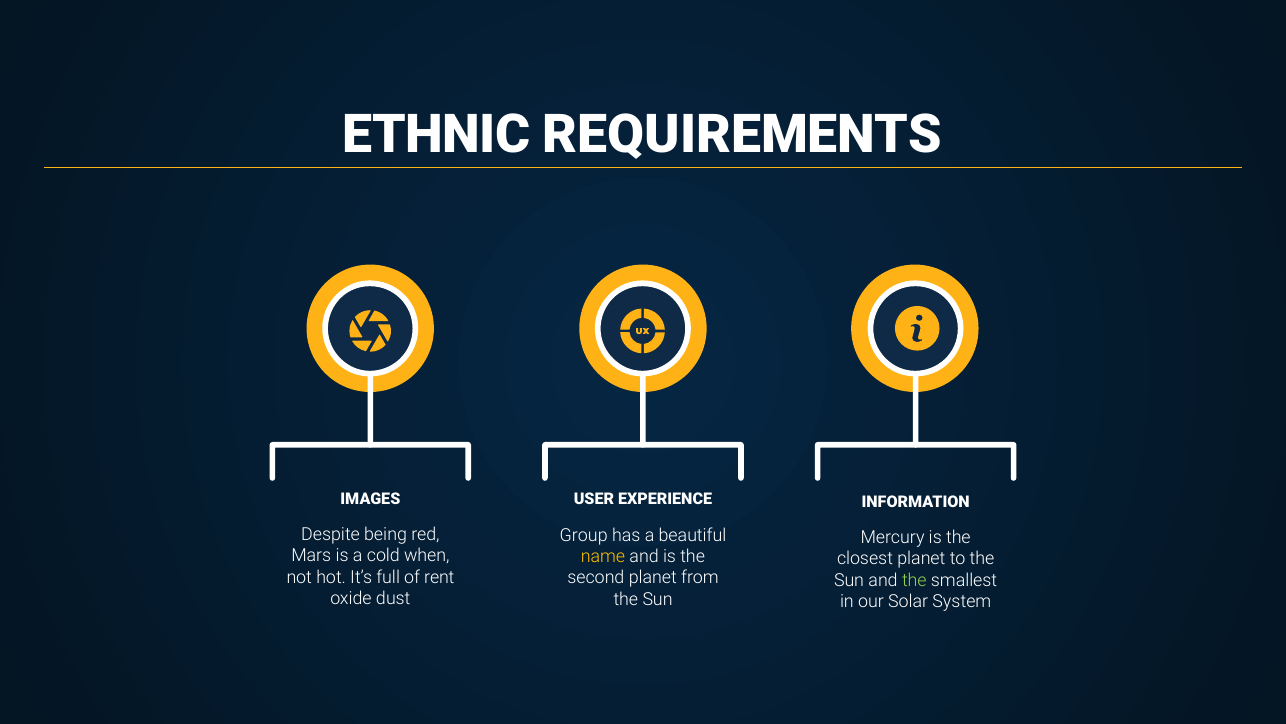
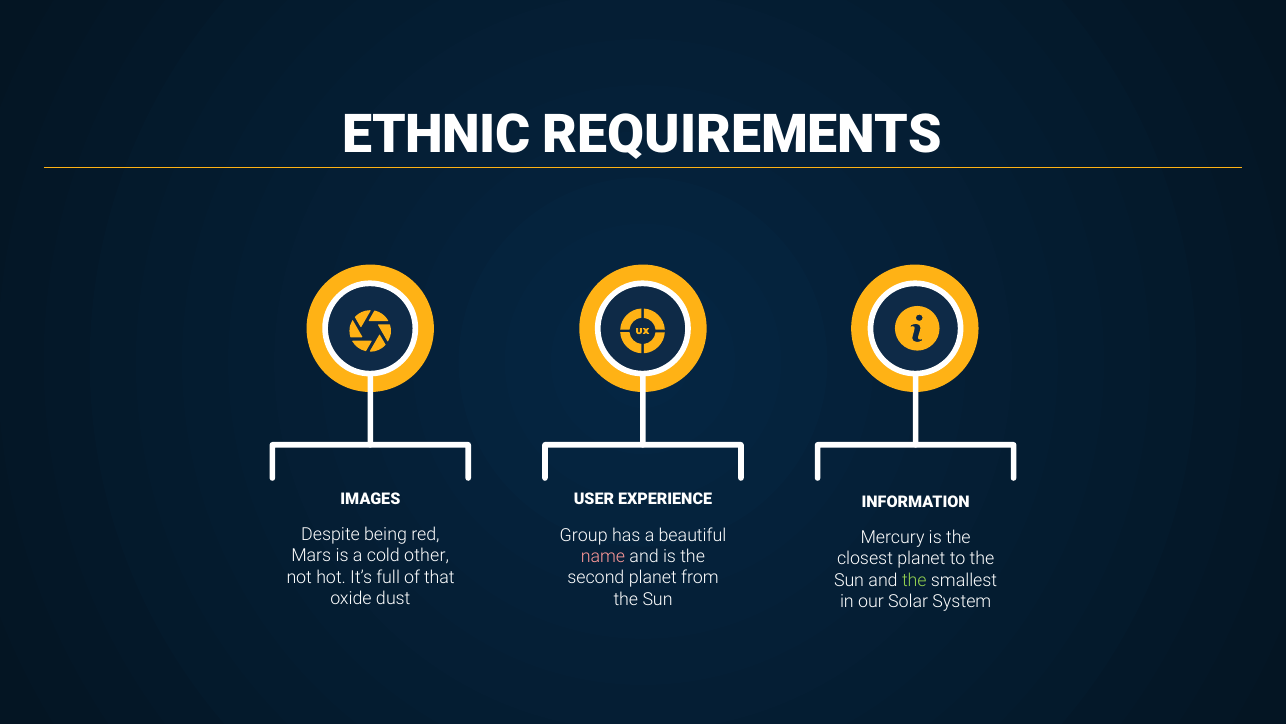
when: when -> other (427, 555)
name colour: yellow -> pink (603, 556)
rent: rent -> that (439, 577)
